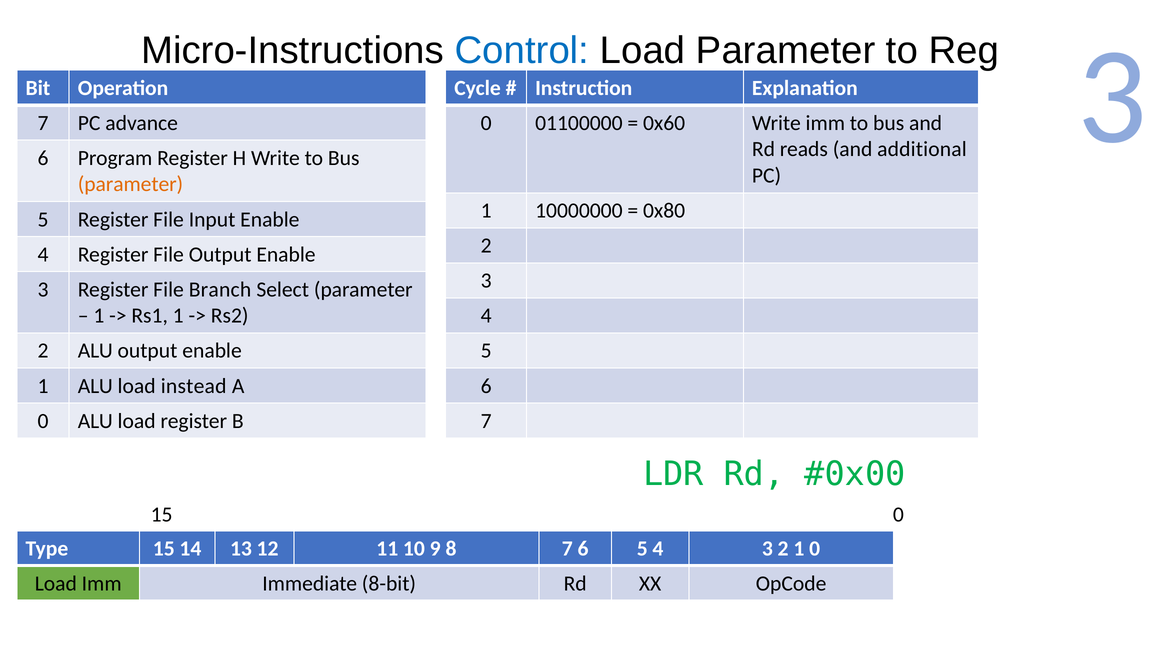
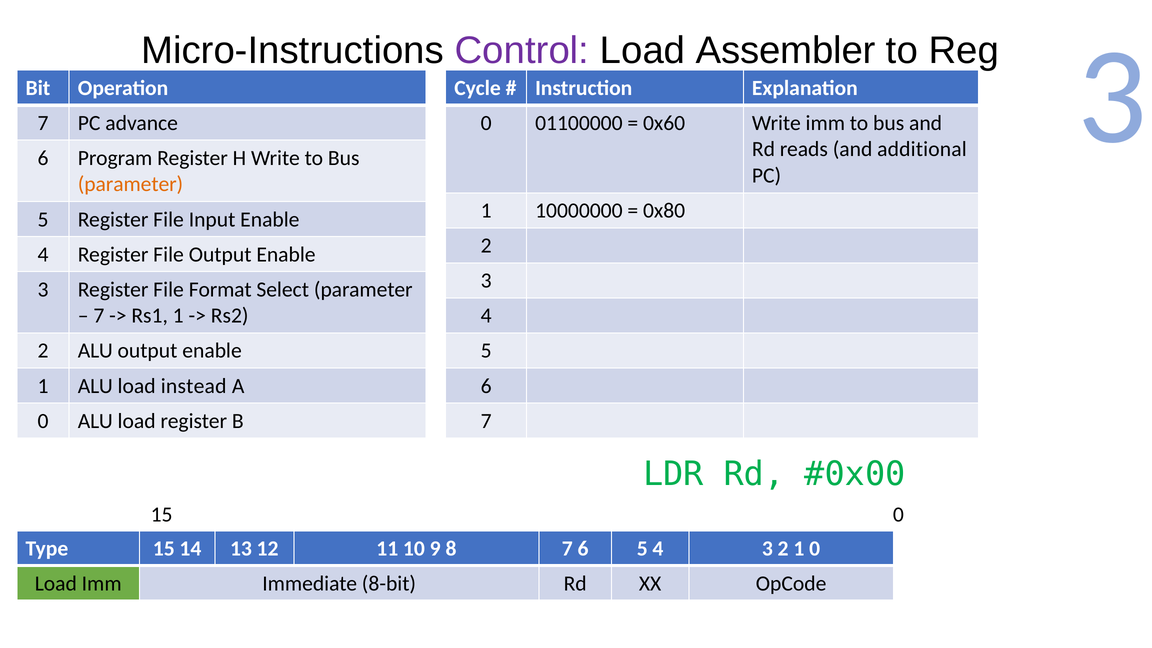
Control colour: blue -> purple (522, 51)
Load Parameter: Parameter -> Assembler (786, 51)
Branch: Branch -> Format (220, 289)
1: 1 -> 7 (99, 316)
